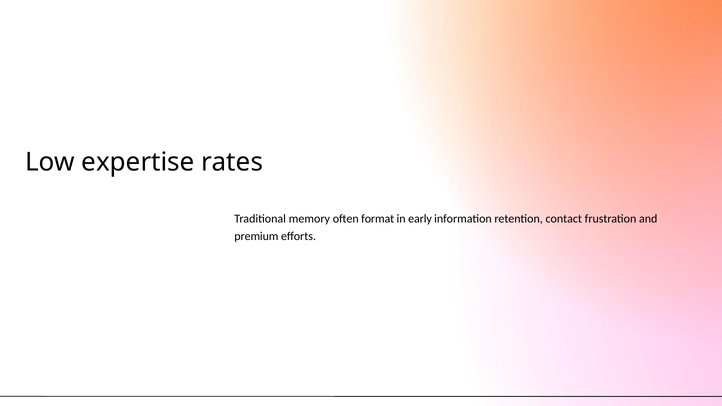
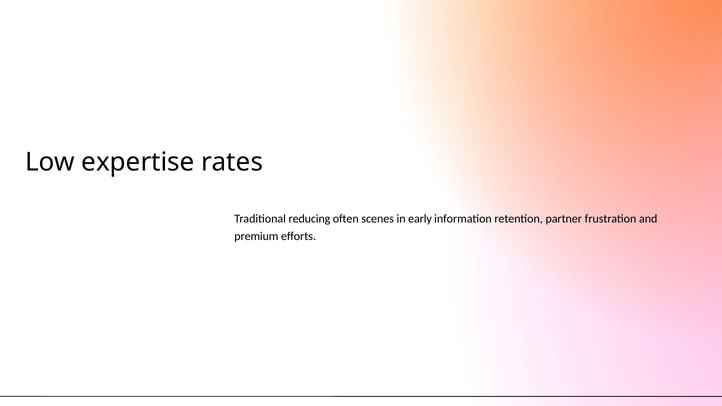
memory: memory -> reducing (309, 219)
format: format -> scenes (378, 219)
contact: contact -> partner (564, 219)
